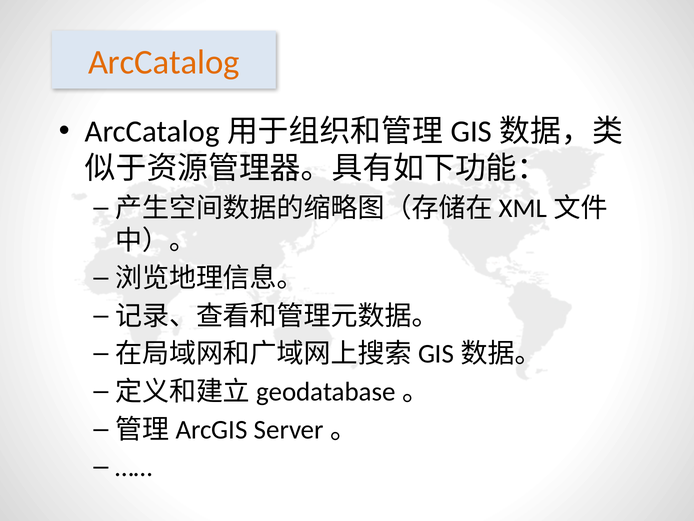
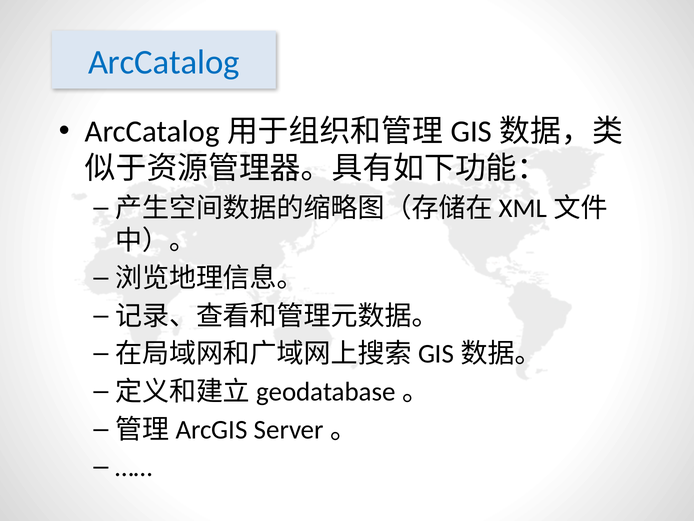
ArcCatalog colour: orange -> blue (164, 62)
